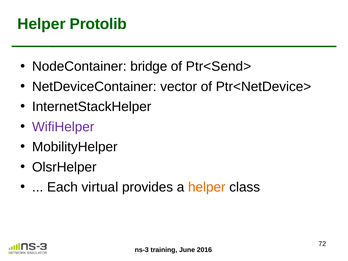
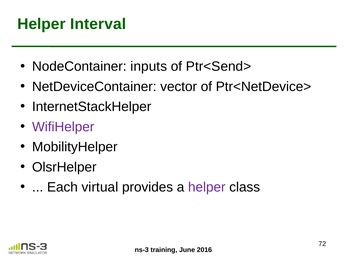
Protolib: Protolib -> Interval (98, 24)
bridge: bridge -> inputs (149, 67)
helper colour: orange -> purple (207, 187)
